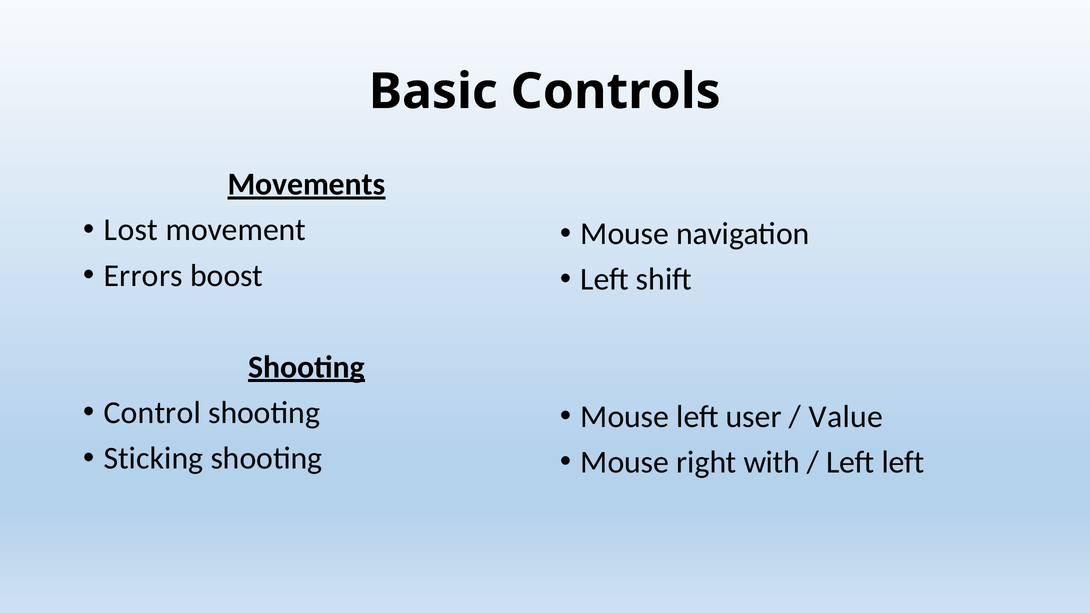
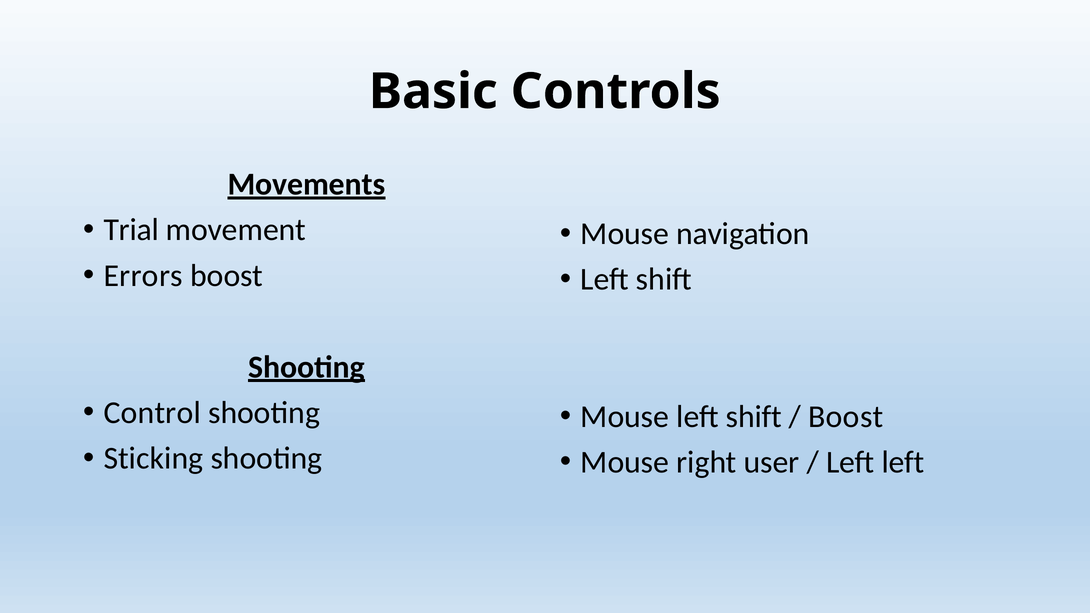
Lost: Lost -> Trial (131, 230)
Mouse left user: user -> shift (754, 417)
Value: Value -> Boost (846, 417)
with: with -> user (772, 462)
